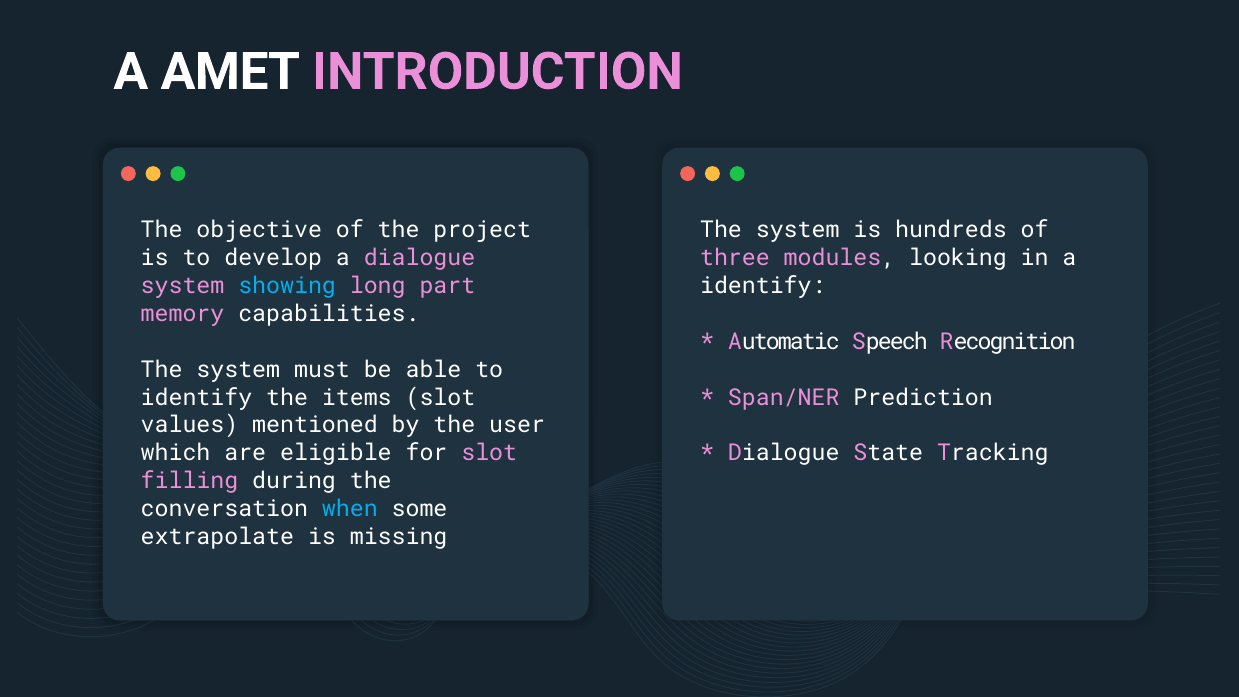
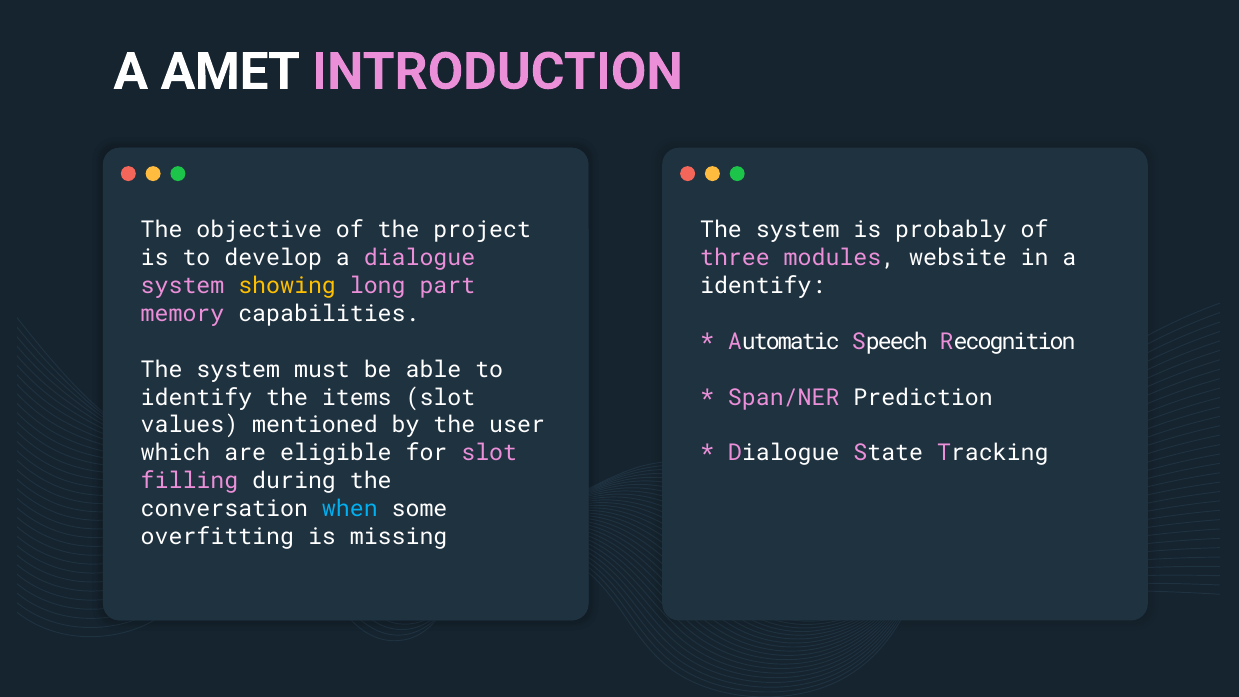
hundreds: hundreds -> probably (951, 230)
looking: looking -> website (958, 258)
showing colour: light blue -> yellow (287, 286)
extrapolate: extrapolate -> overfitting (217, 537)
